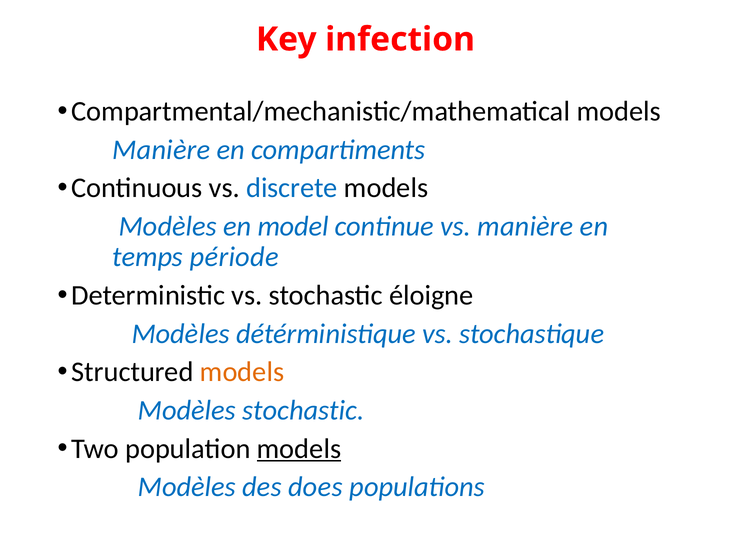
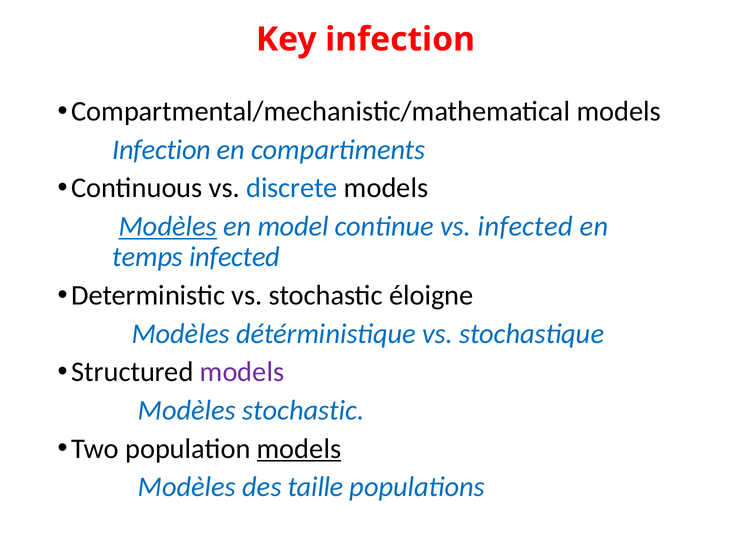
Manière: Manière -> Infection (162, 150)
Modèles underline: none -> present (168, 226)
vs manière: manière -> infected (525, 226)
temps période: période -> infected (235, 257)
models colour: orange -> purple (242, 372)
does: does -> taille (316, 487)
